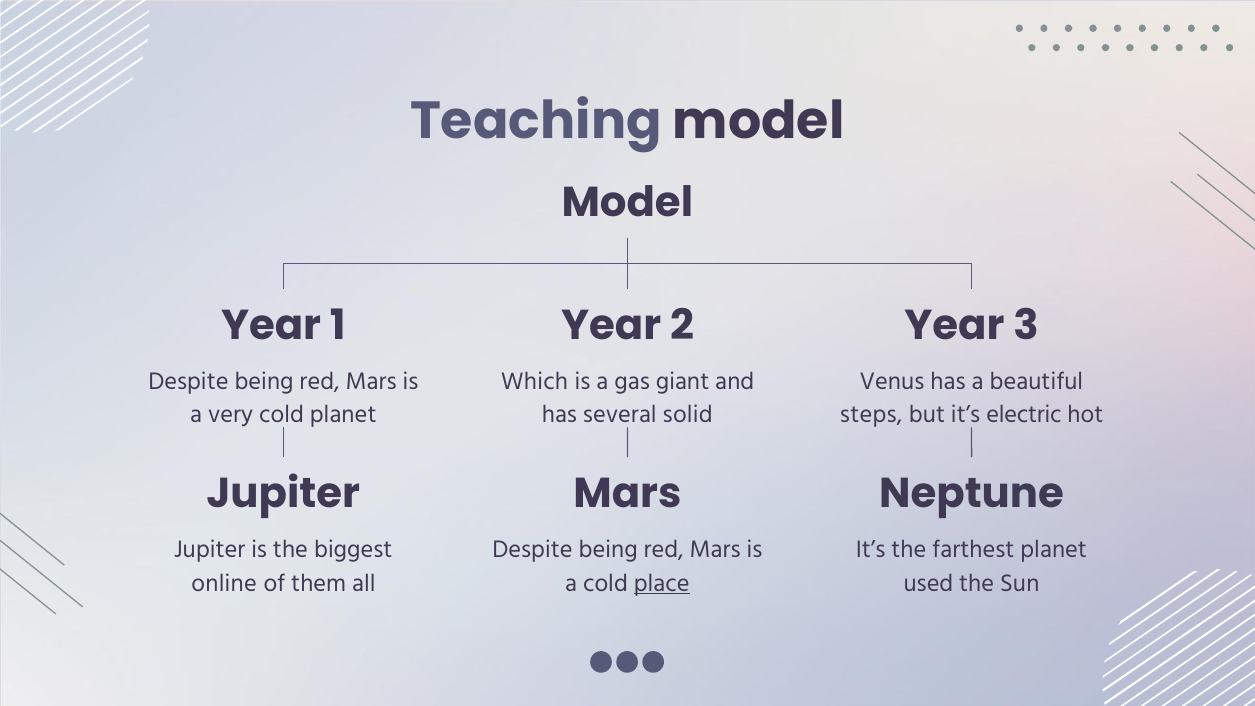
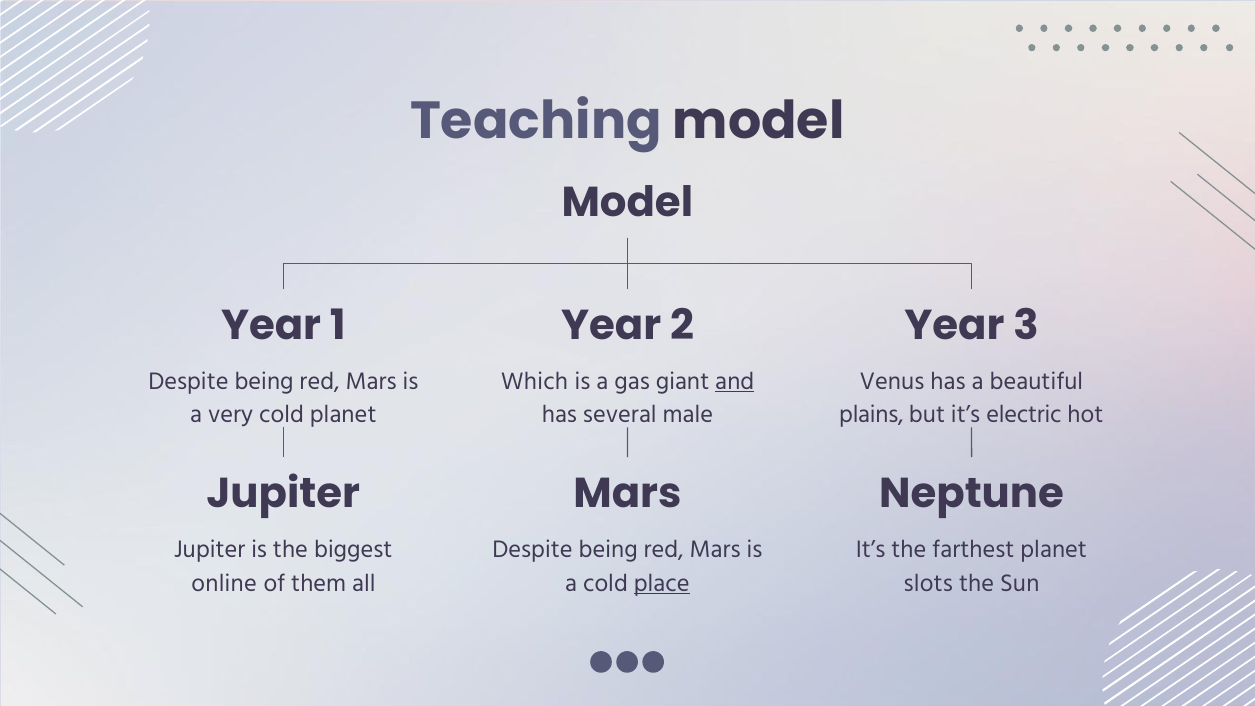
and underline: none -> present (735, 381)
solid: solid -> male (688, 415)
steps: steps -> plains (871, 415)
used: used -> slots (928, 583)
